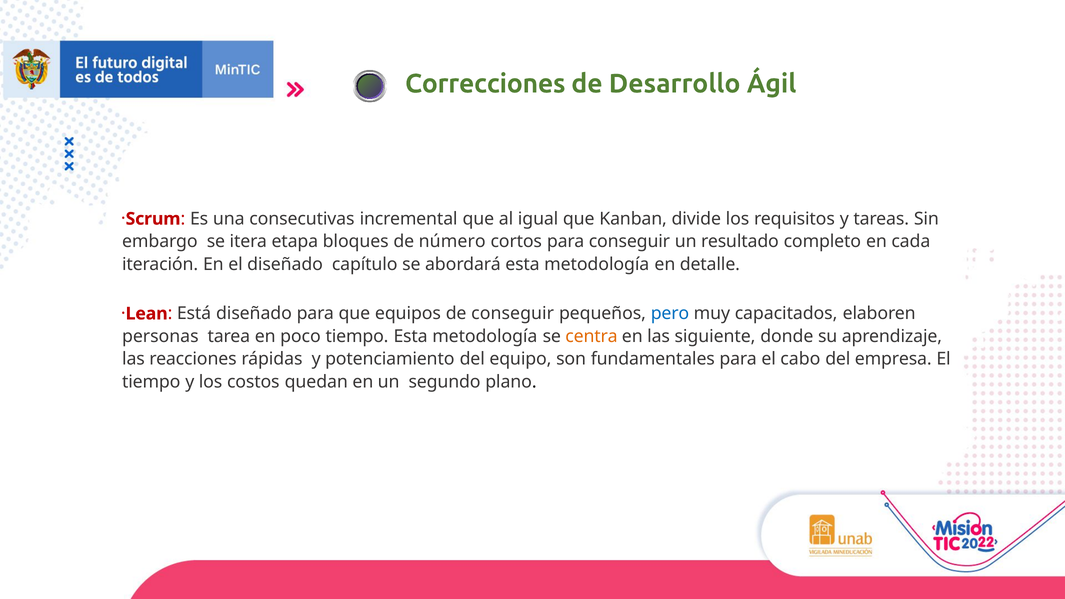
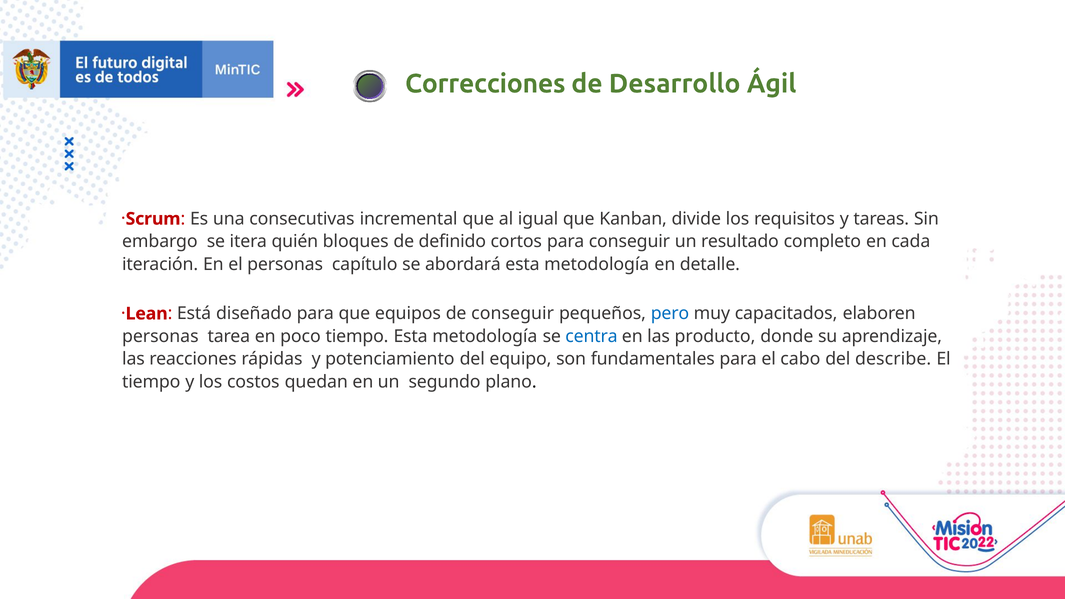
etapa: etapa -> quién (295, 242)
número: número -> definido (452, 242)
el diseñado: diseñado -> personas (285, 264)
centra colour: orange -> blue (591, 336)
siguiente: siguiente -> producto (715, 336)
empresa: empresa -> describe (893, 359)
